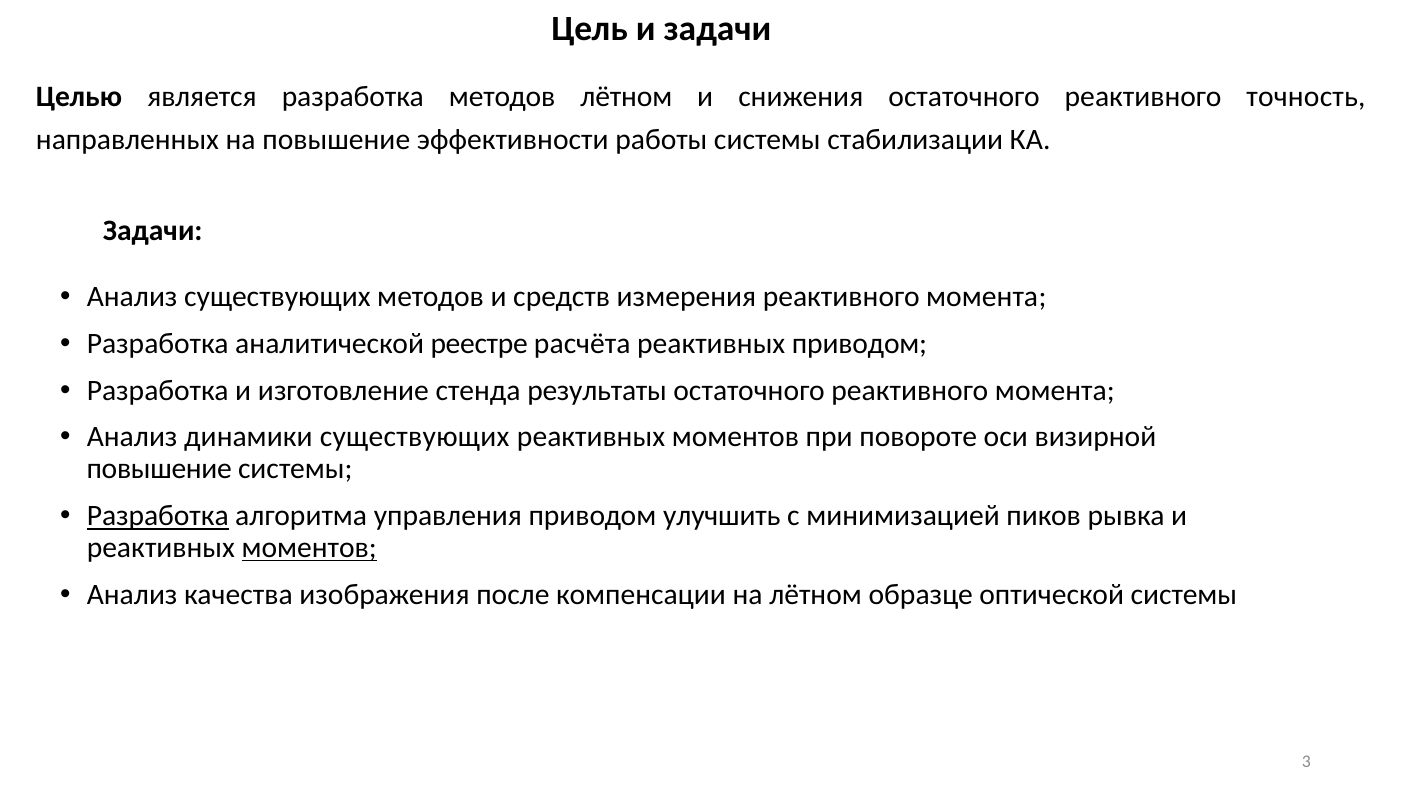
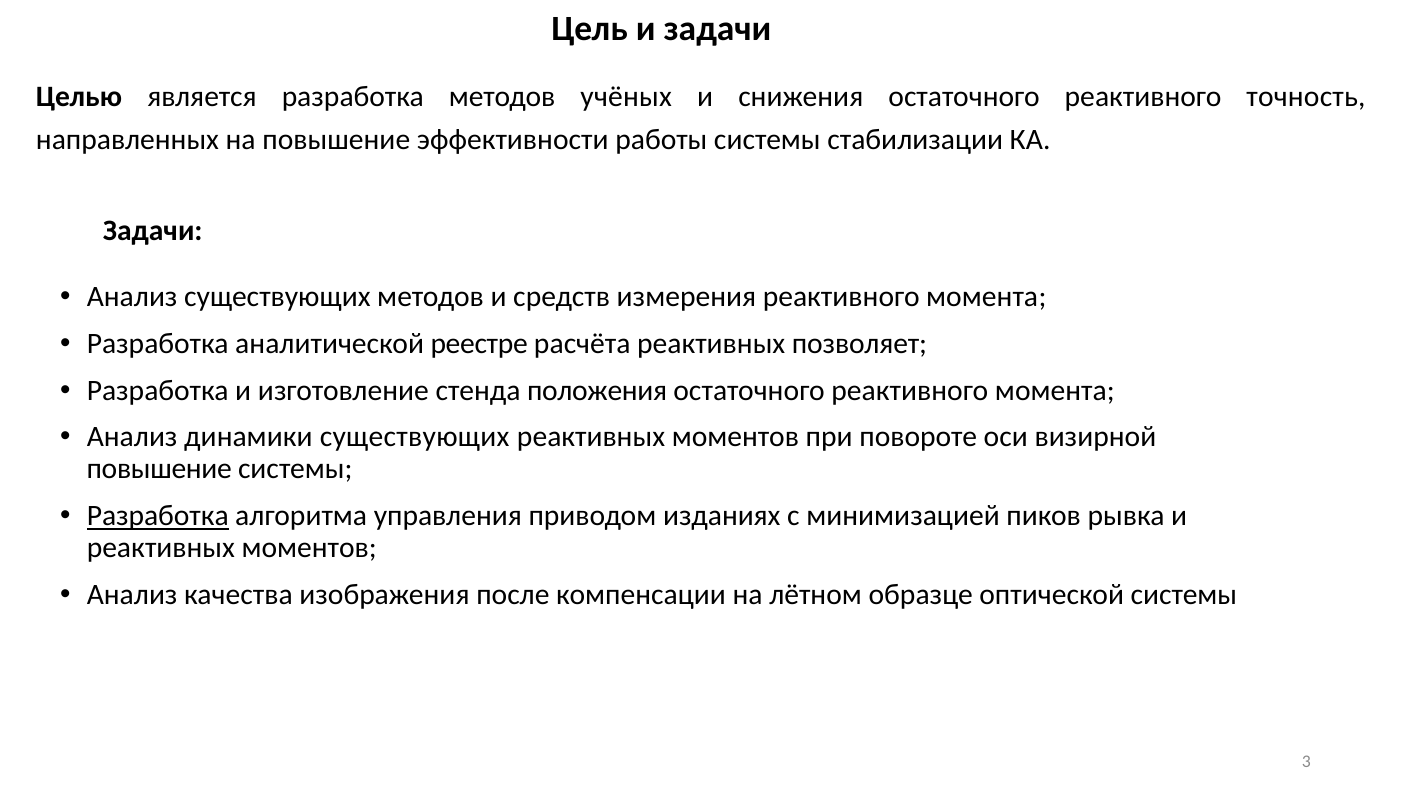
методов лётном: лётном -> учёных (626, 97)
реактивных приводом: приводом -> позволяет (860, 344)
результаты: результаты -> положения (597, 391)
улучшить: улучшить -> изданиях (722, 516)
моментов underline: present -> none (309, 548)
